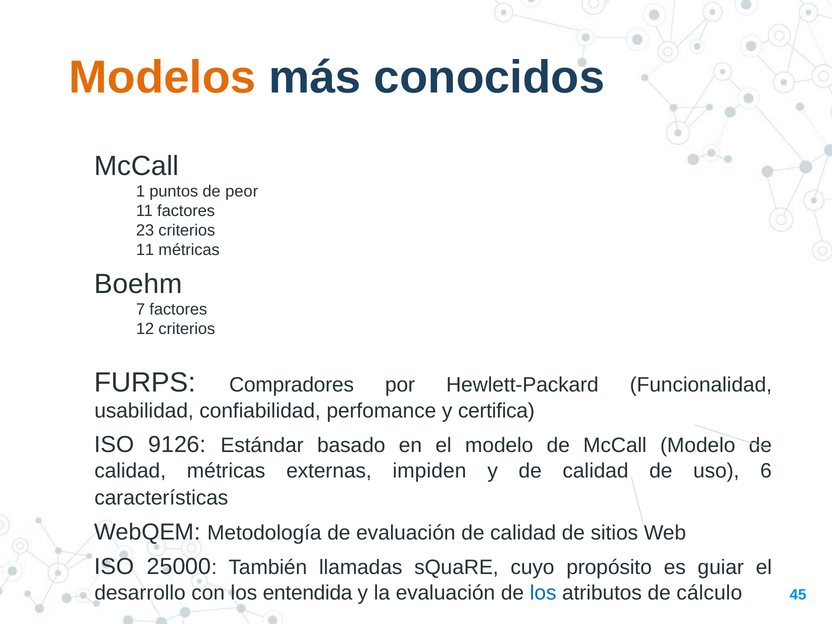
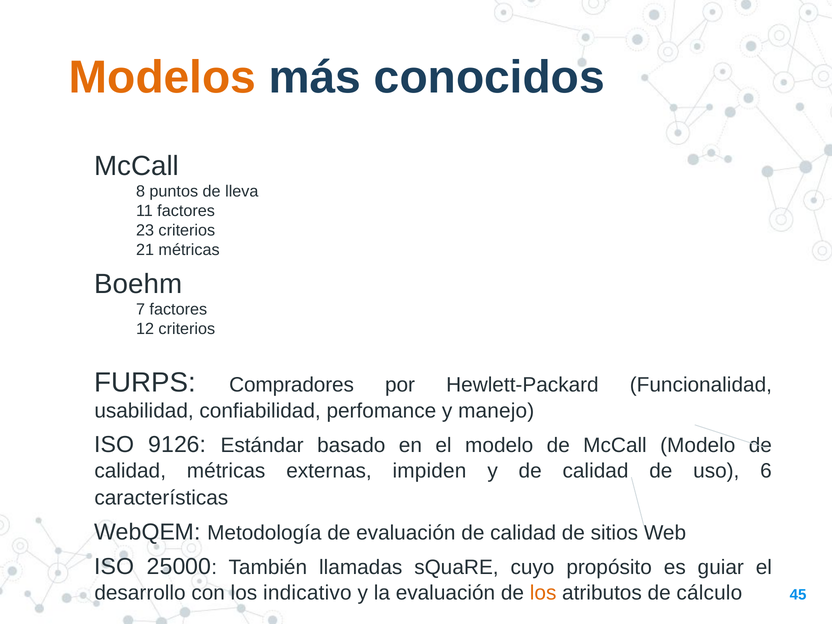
1: 1 -> 8 (141, 192)
peor: peor -> lleva (242, 192)
11: 11 -> 21 (145, 250)
certifica: certifica -> manejo (496, 411)
entendida: entendida -> indicativo (307, 593)
los colour: blue -> orange (543, 593)
